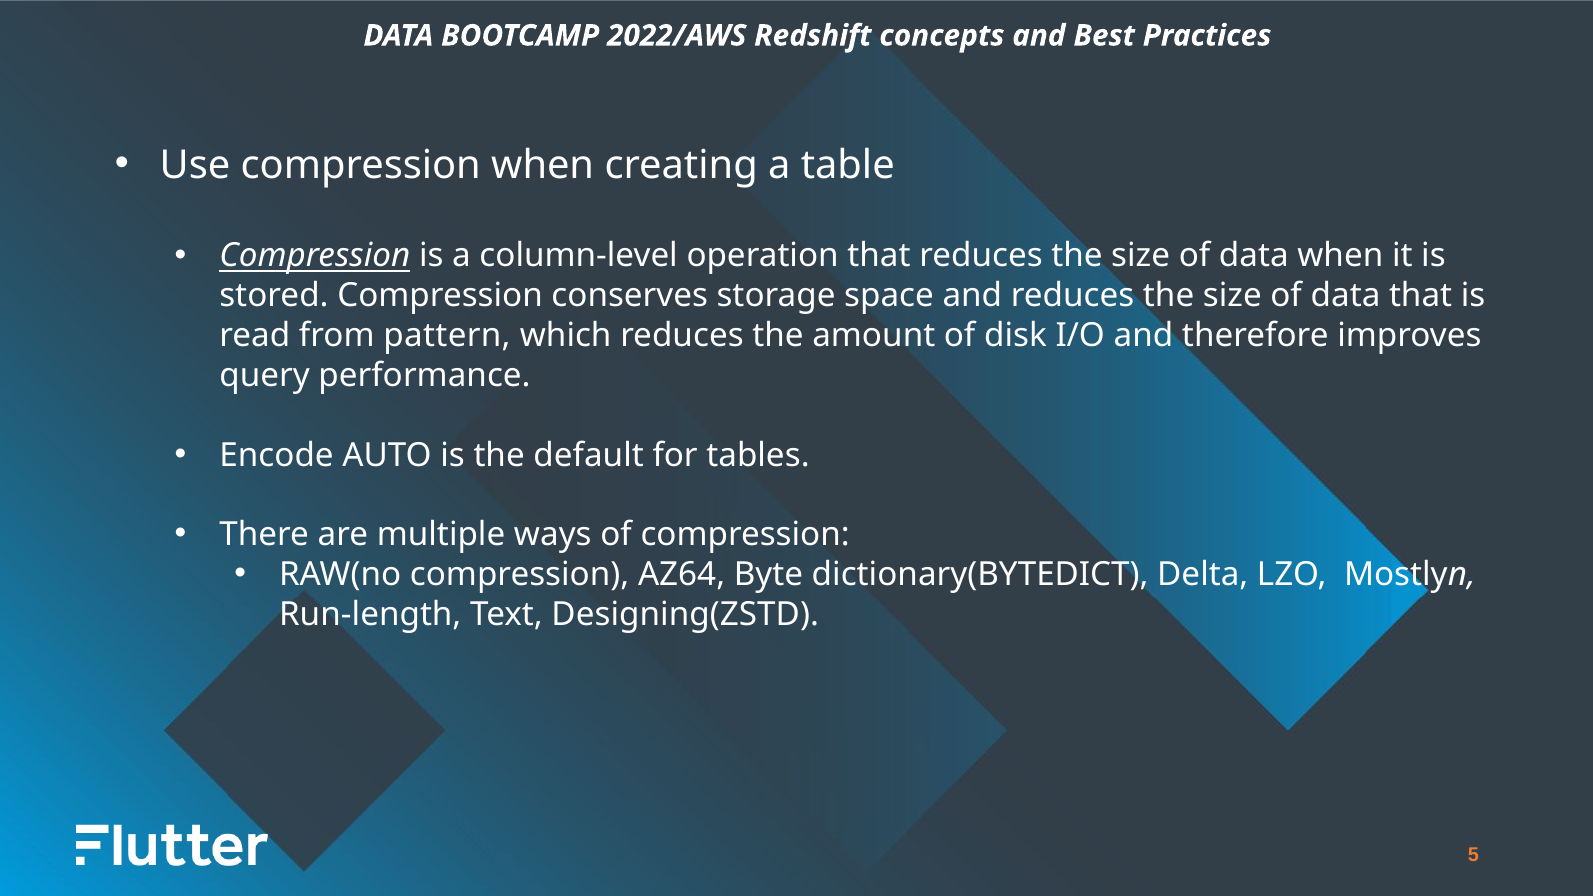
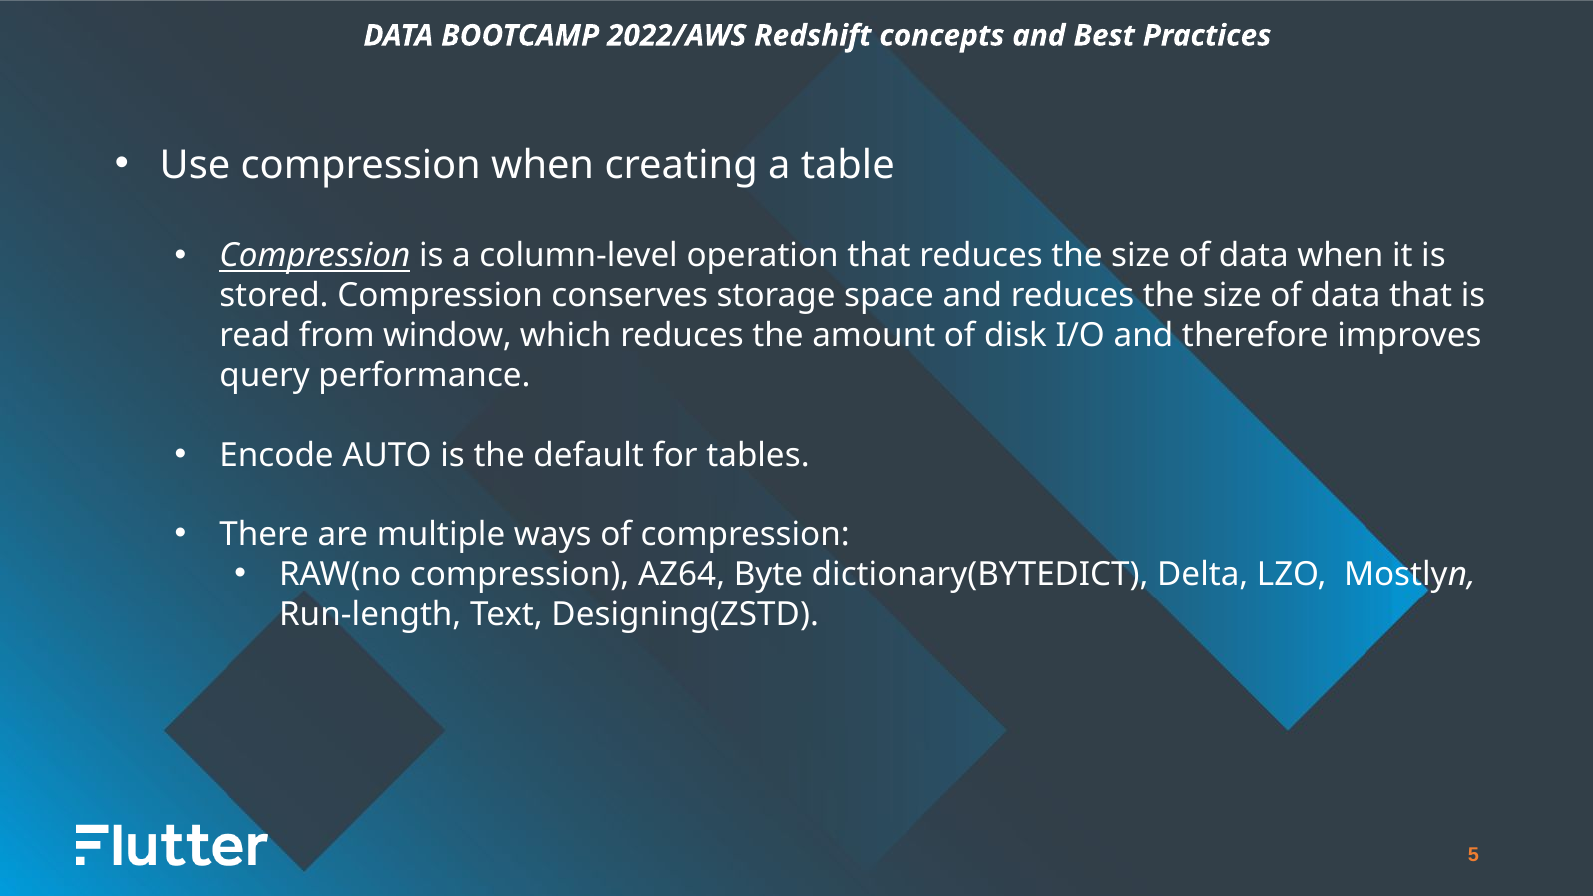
pattern: pattern -> window (447, 336)
